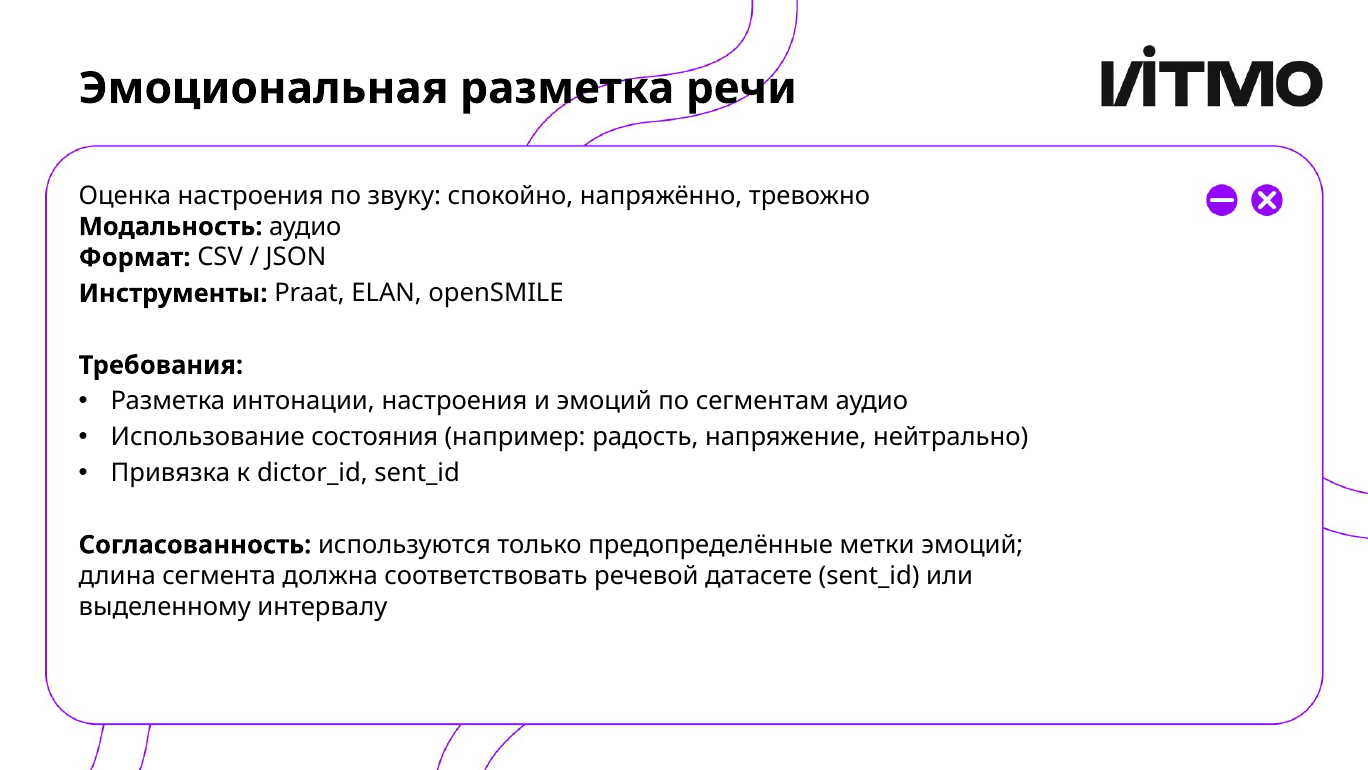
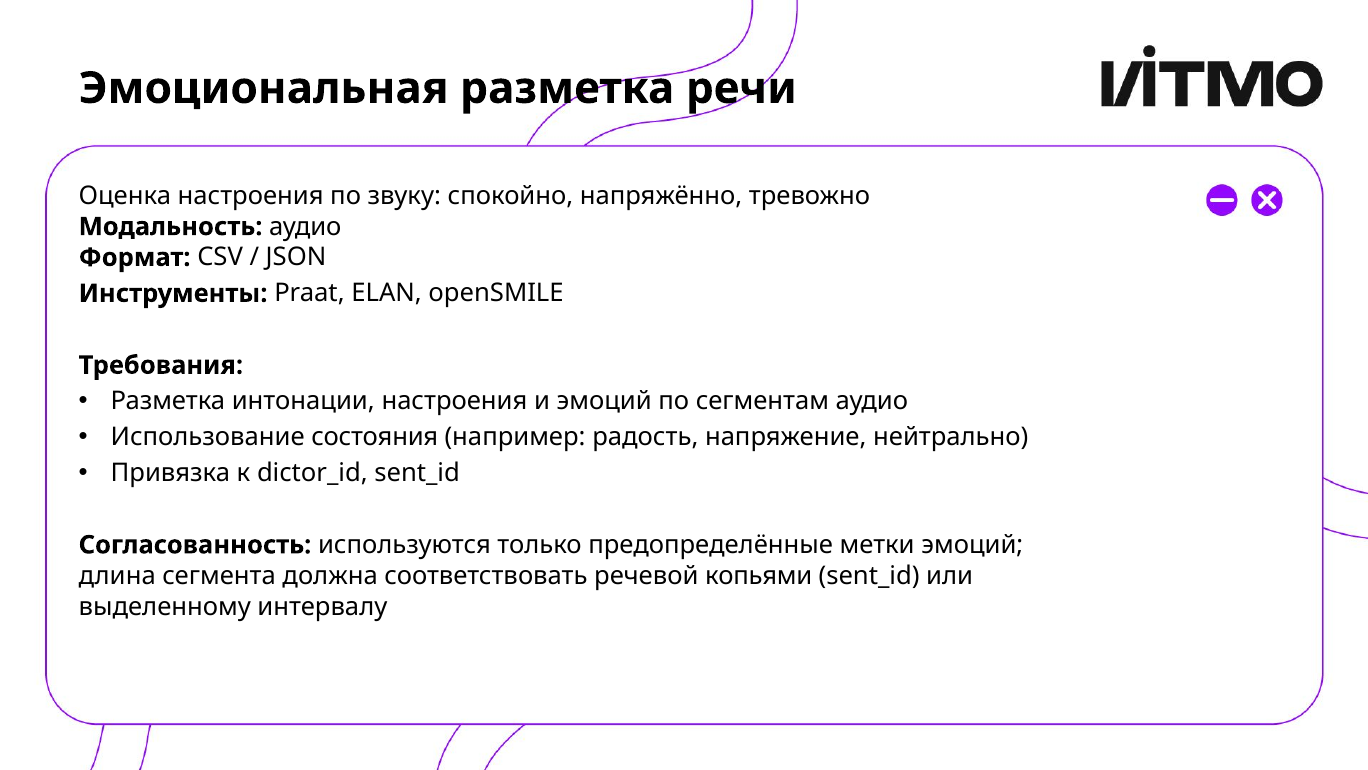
датасете: датасете -> копьями (759, 575)
